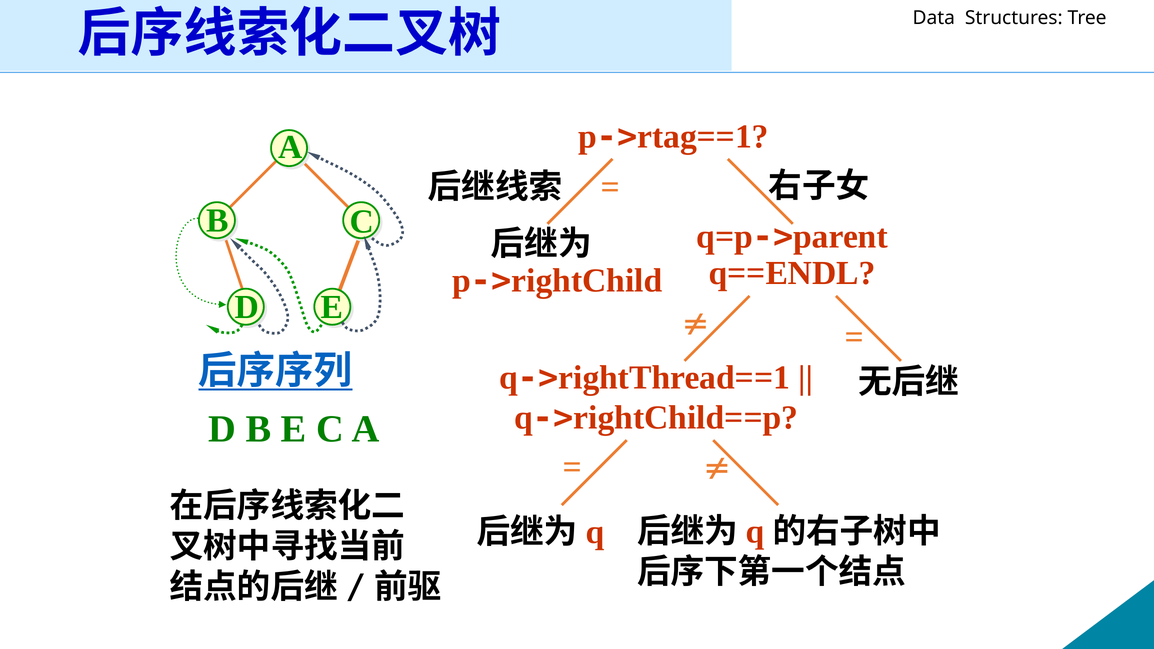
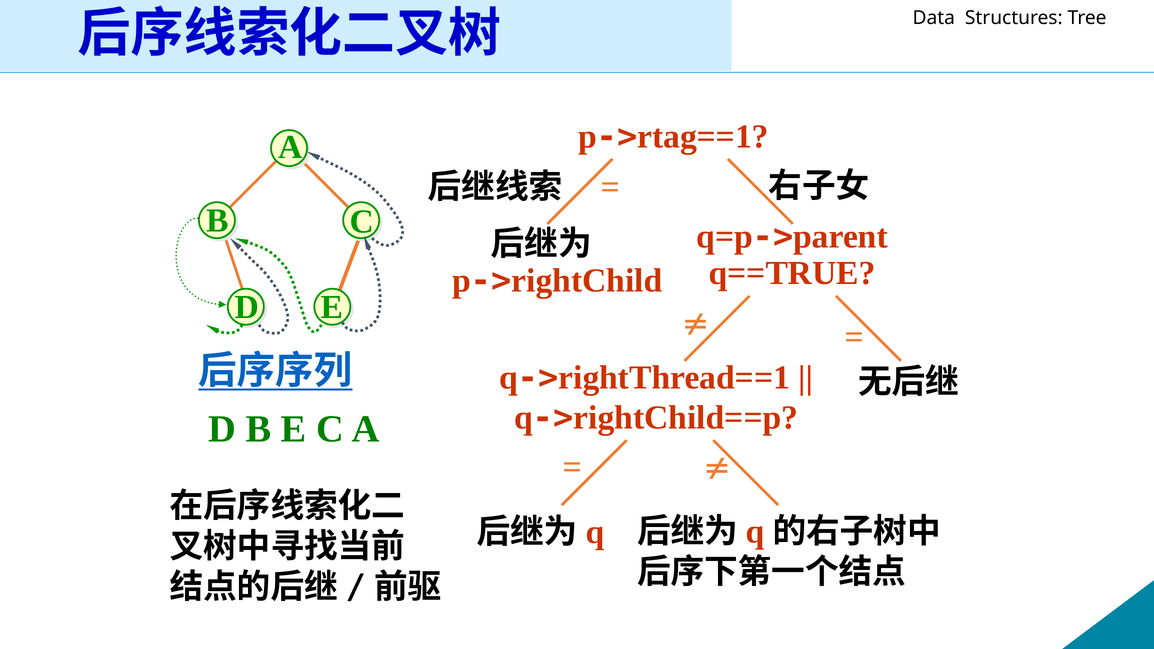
q==ENDL: q==ENDL -> q==TRUE (792, 273)
